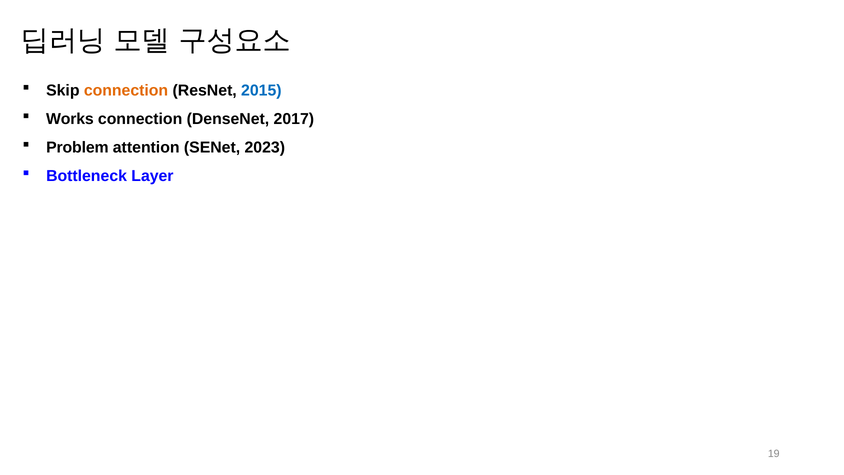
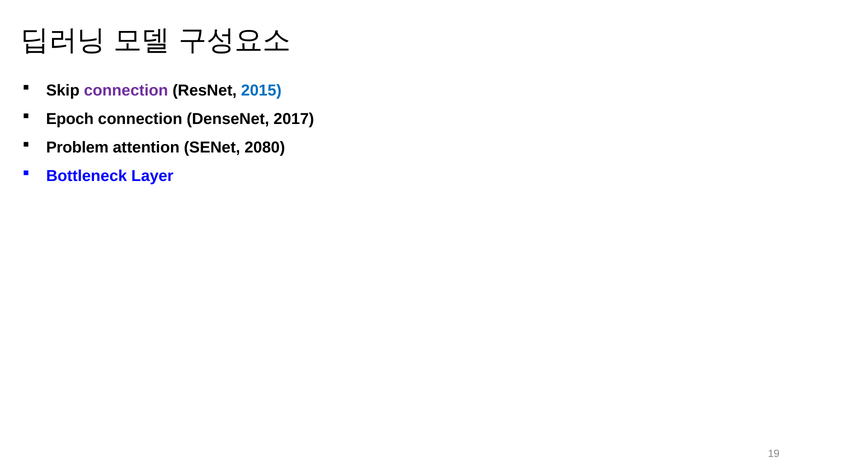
connection colour: orange -> purple (126, 90)
Works: Works -> Epoch (70, 119)
2023: 2023 -> 2080 (265, 147)
